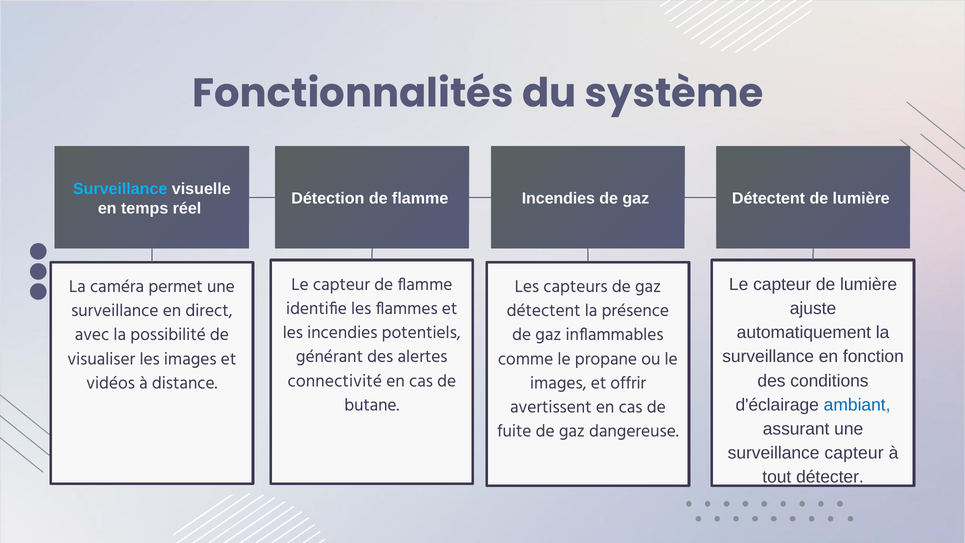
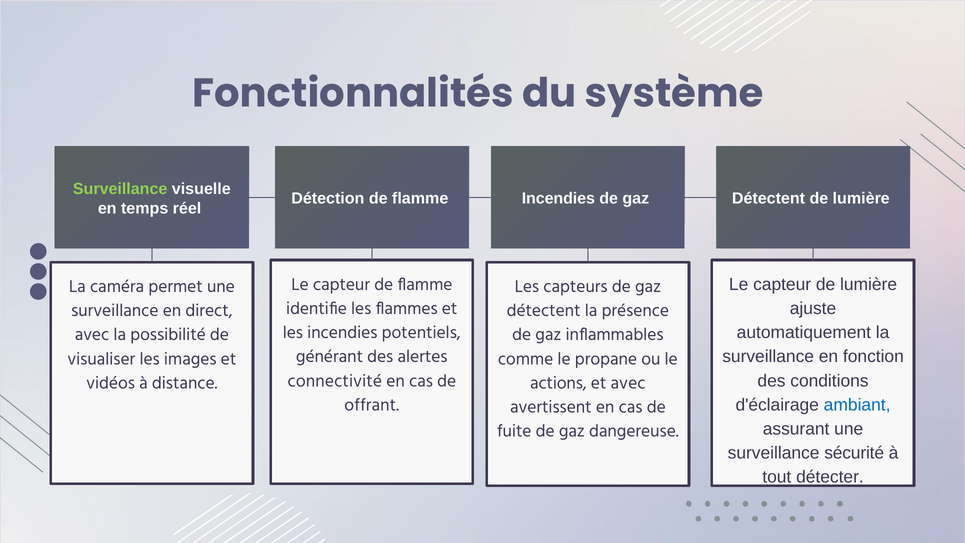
Surveillance colour: light blue -> light green (120, 189)
images: images -> actions (558, 383)
et offrir: offrir -> avec (628, 383)
butane: butane -> offrant (372, 405)
surveillance capteur: capteur -> sécurité (854, 453)
